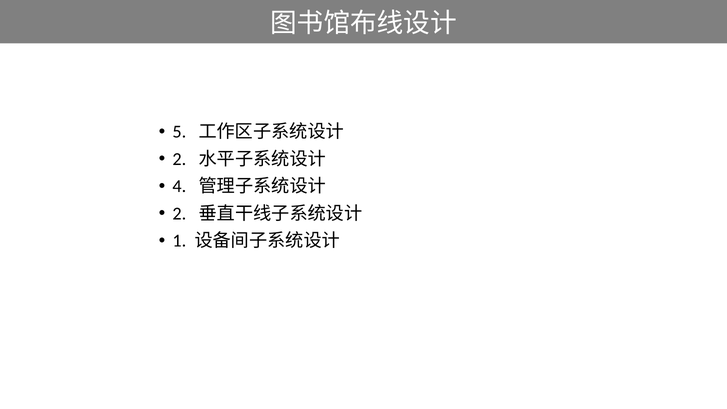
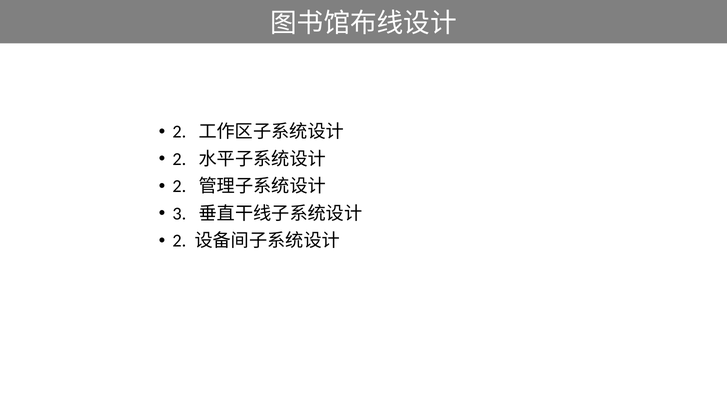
5: 5 -> 2 (179, 132)
4: 4 -> 2 (179, 186)
2: 2 -> 3 (179, 214)
1: 1 -> 2 (179, 241)
